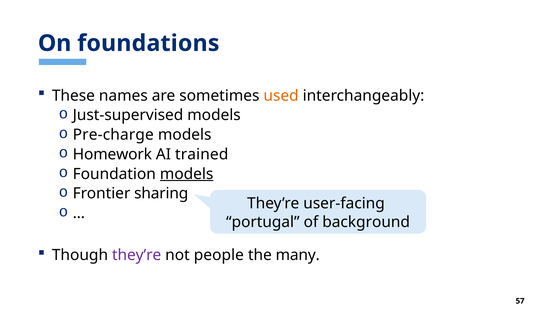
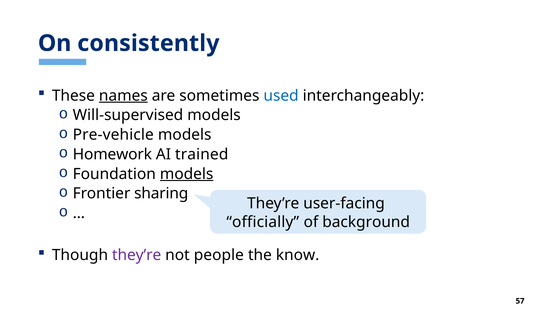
foundations: foundations -> consistently (148, 43)
names underline: none -> present (123, 96)
used colour: orange -> blue (281, 96)
Just-supervised: Just-supervised -> Will-supervised (128, 115)
Pre-charge: Pre-charge -> Pre-vehicle (113, 135)
portugal: portugal -> officially (263, 222)
many: many -> know (298, 255)
